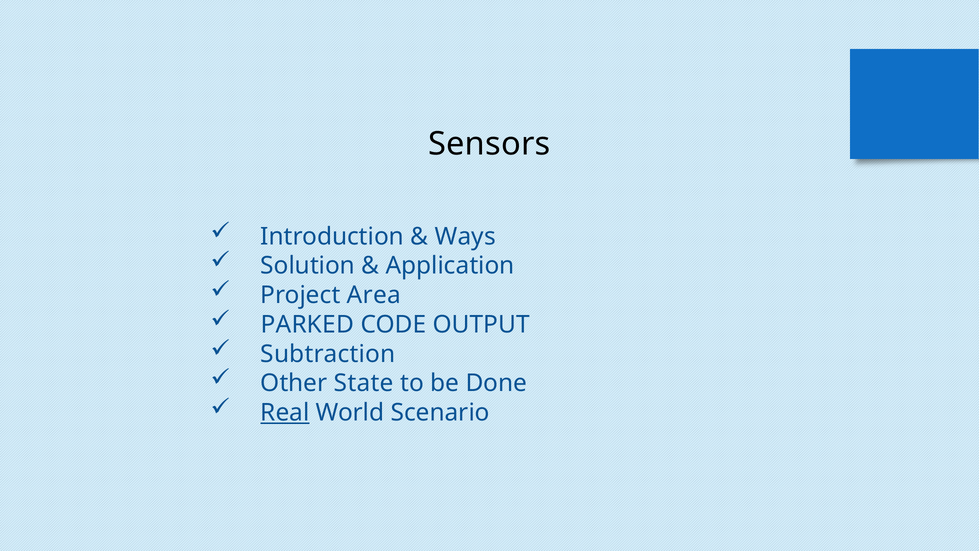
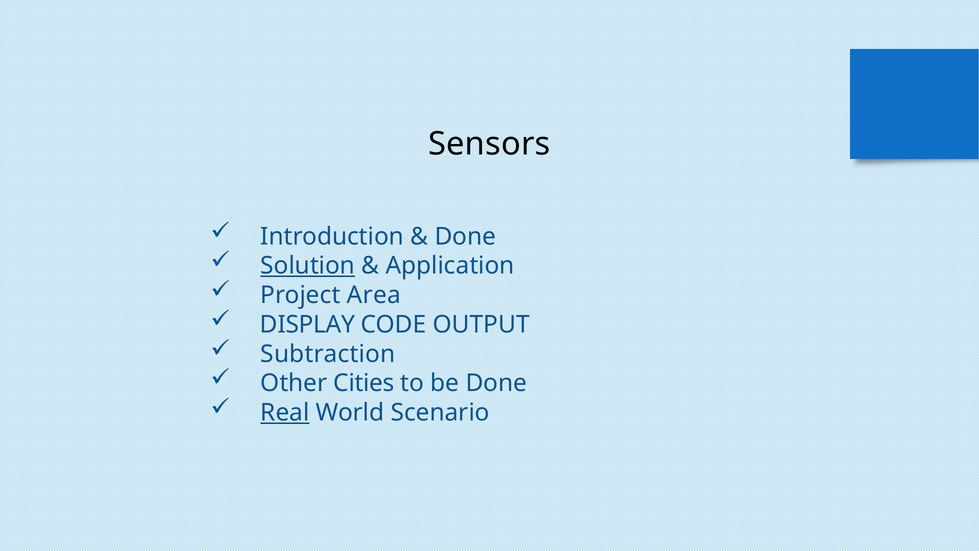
Ways: Ways -> Done (465, 236)
Solution underline: none -> present (308, 266)
PARKED: PARKED -> DISPLAY (308, 324)
State: State -> Cities (364, 383)
